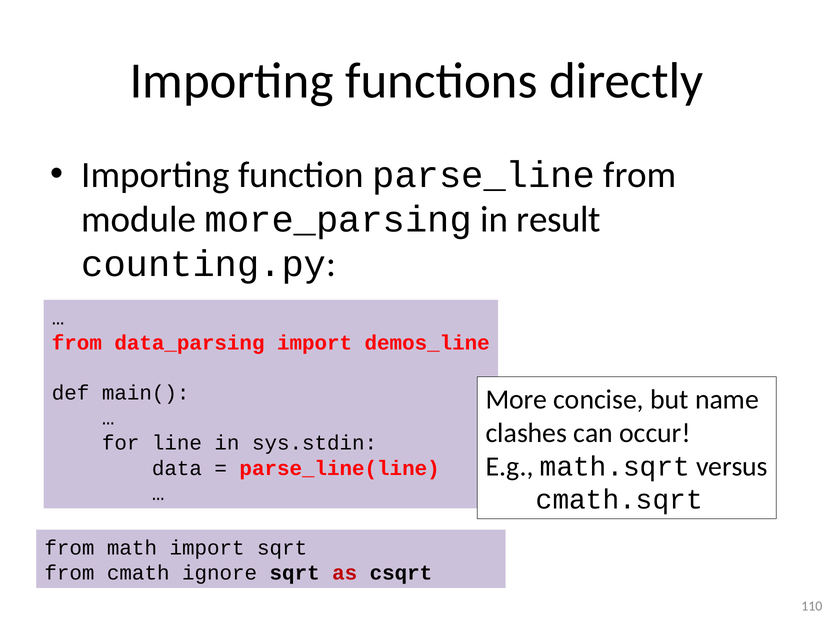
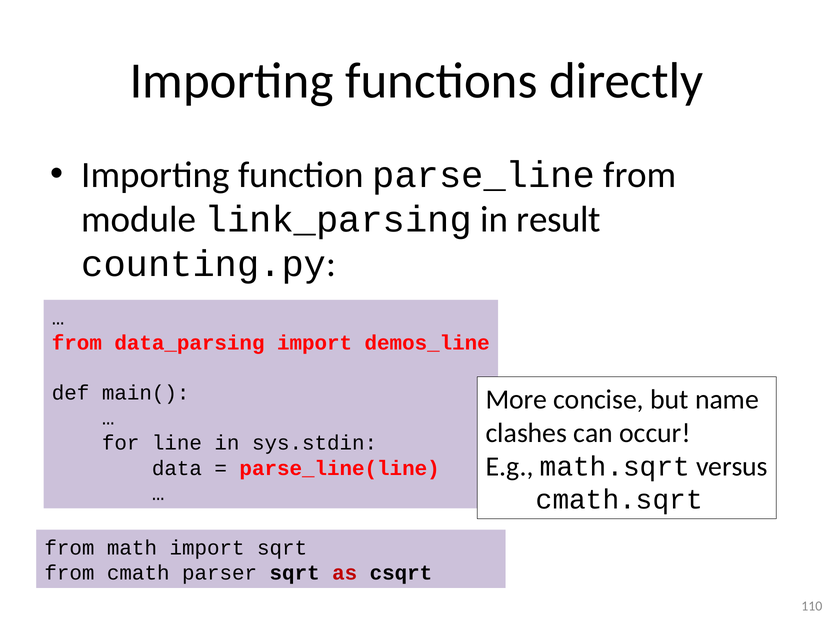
more_parsing: more_parsing -> link_parsing (338, 219)
ignore: ignore -> parser (220, 572)
